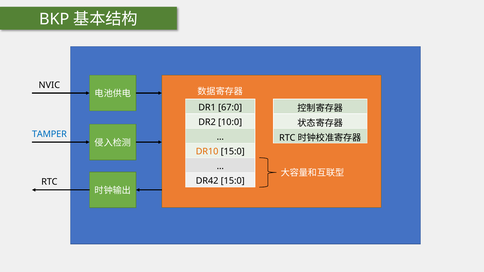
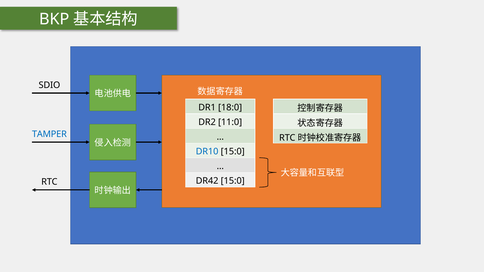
NVIC: NVIC -> SDIO (49, 85)
67:0: 67:0 -> 18:0 (230, 108)
10:0: 10:0 -> 11:0 (230, 122)
DR10 colour: orange -> blue (207, 152)
